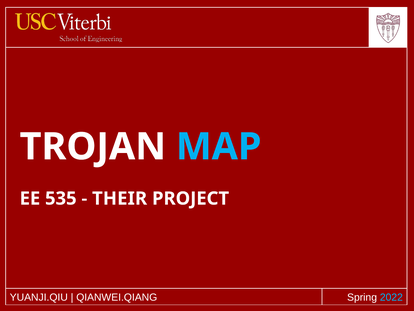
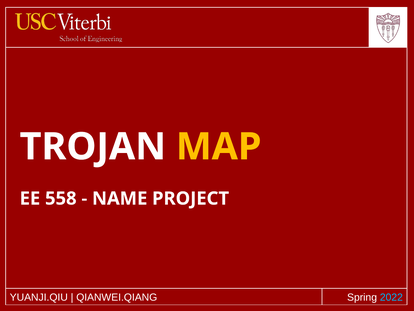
MAP colour: light blue -> yellow (219, 147)
535: 535 -> 558 (61, 198)
THEIR: THEIR -> NAME (120, 198)
